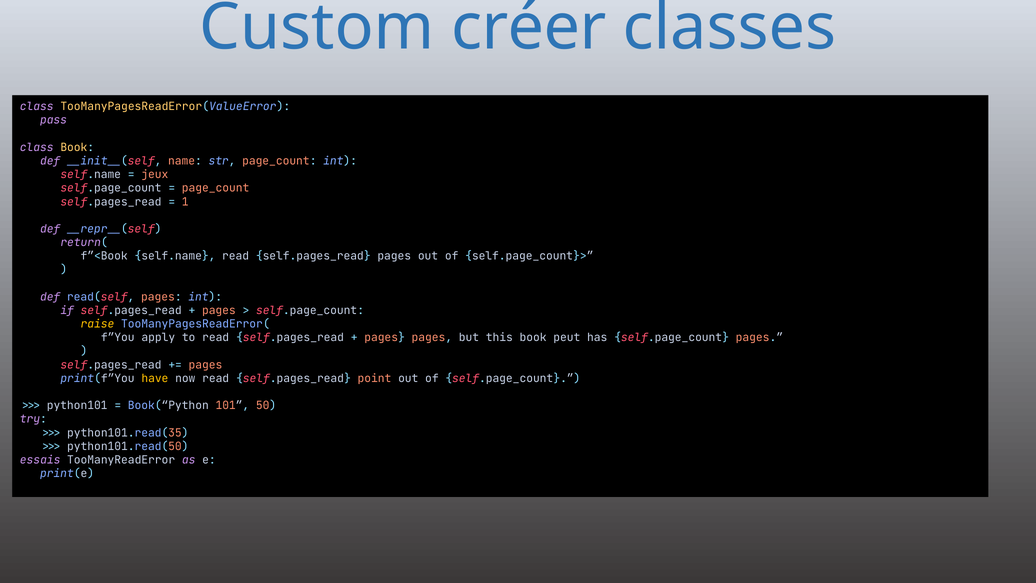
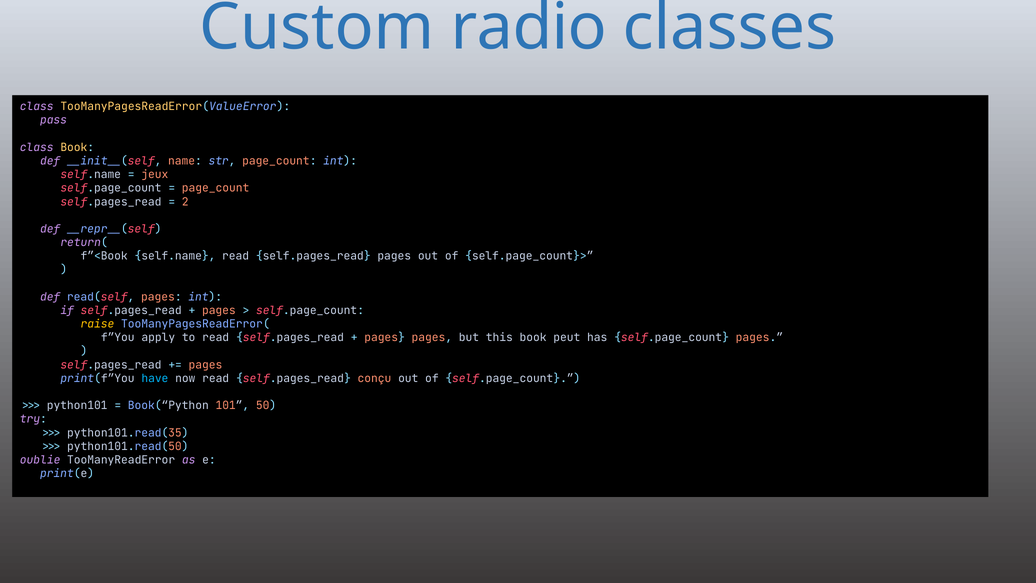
créer: créer -> radio (529, 28)
1: 1 -> 2 (185, 202)
have colour: yellow -> light blue (155, 378)
point: point -> conçu (374, 378)
essais: essais -> oublie (40, 460)
